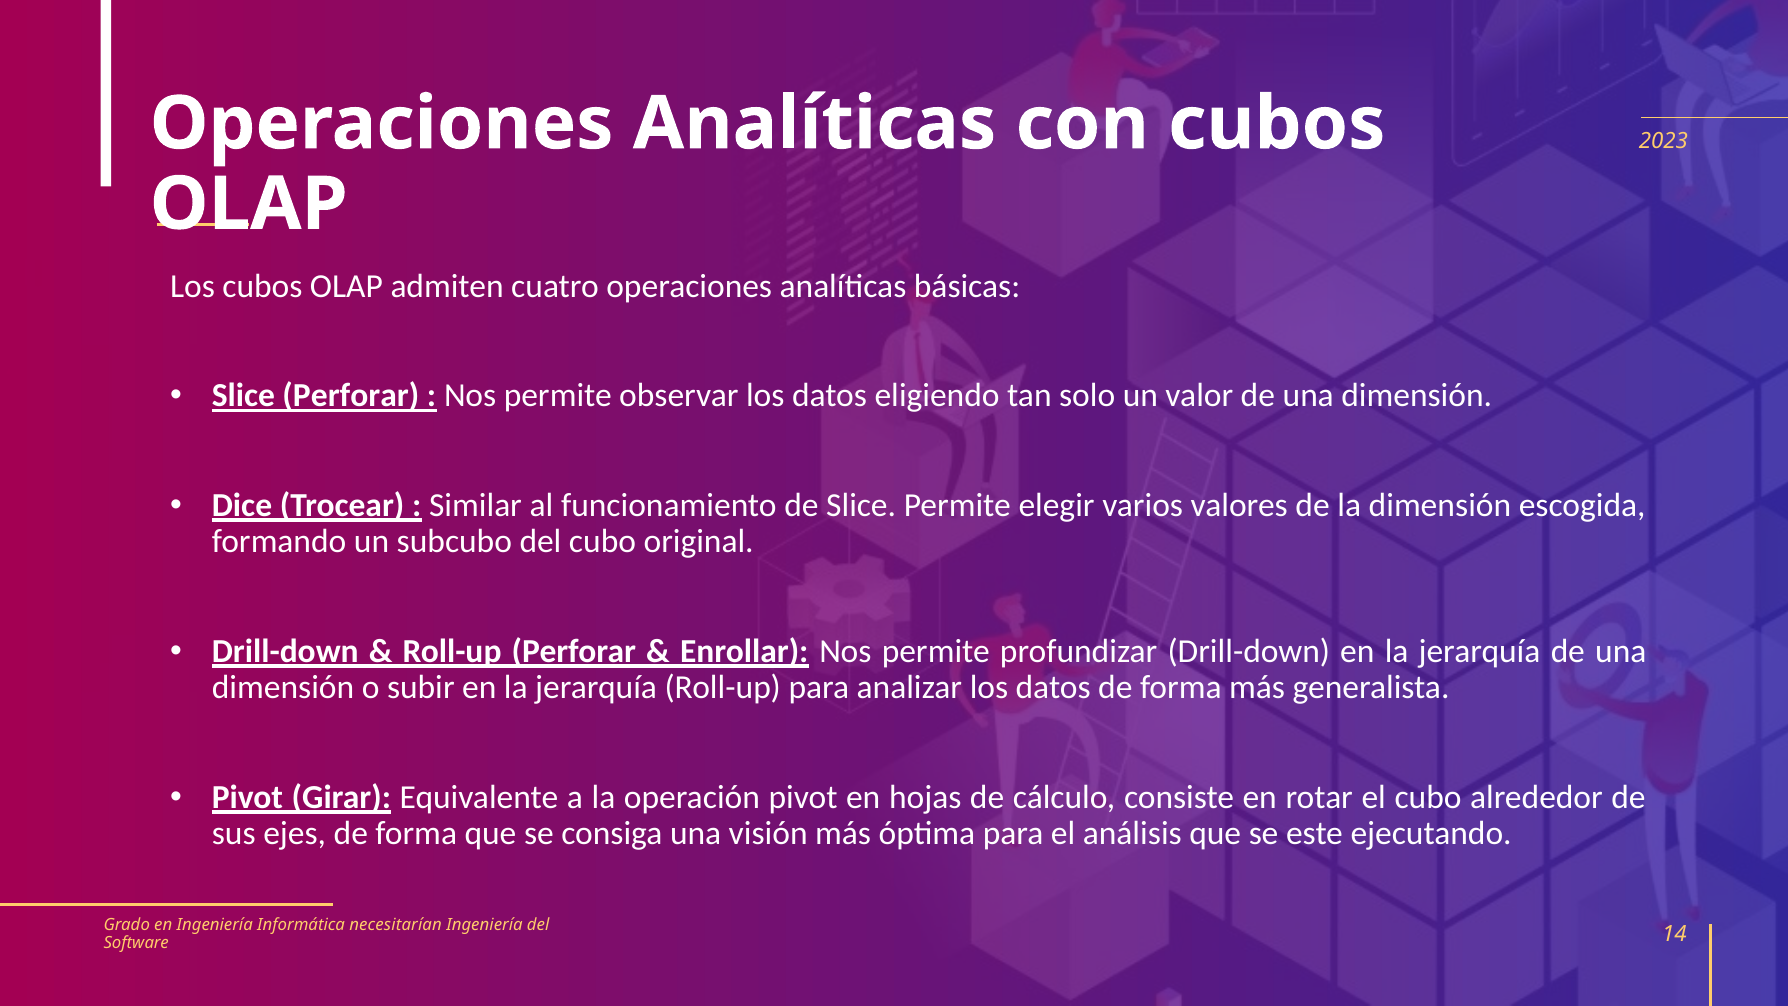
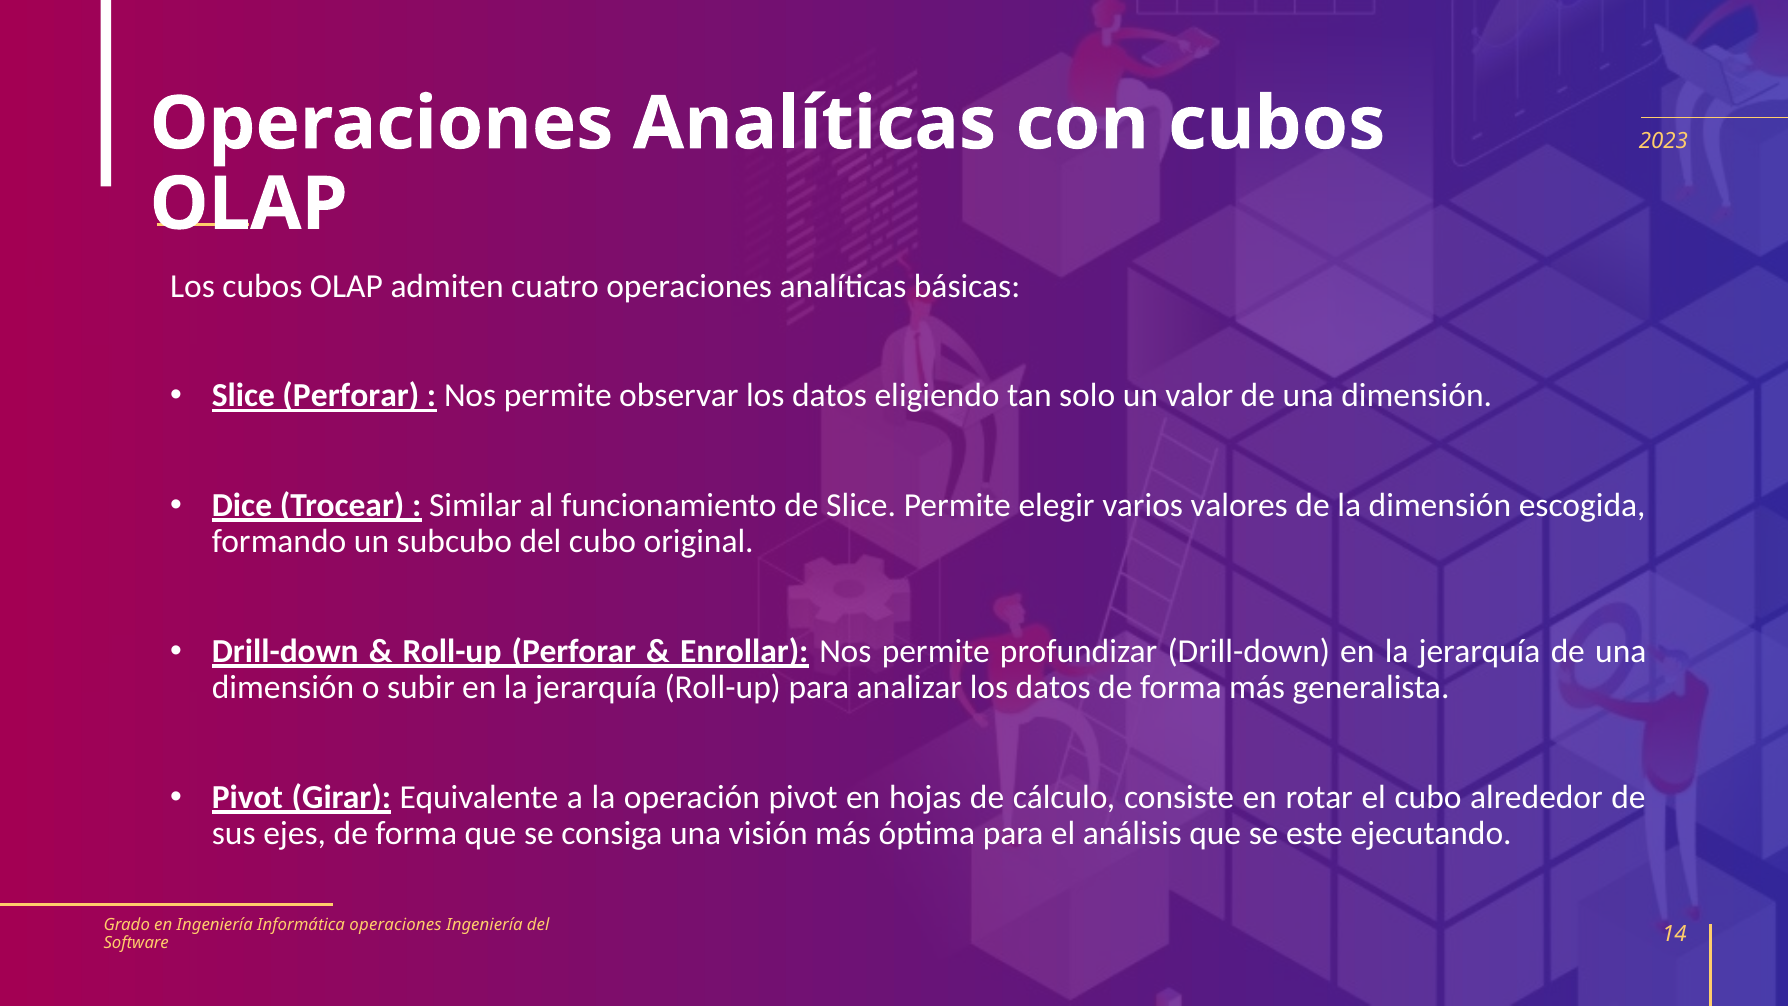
Informática necesitarían: necesitarían -> operaciones (396, 925)
